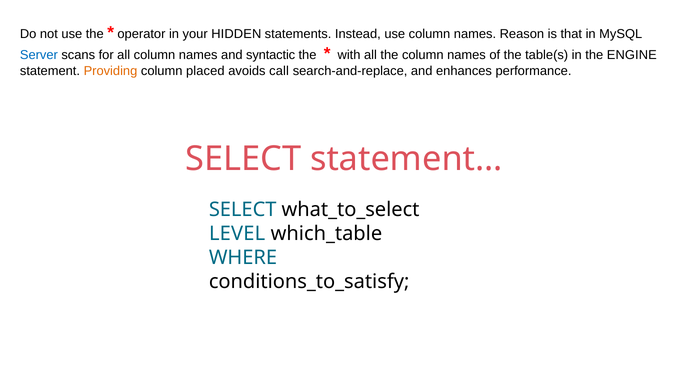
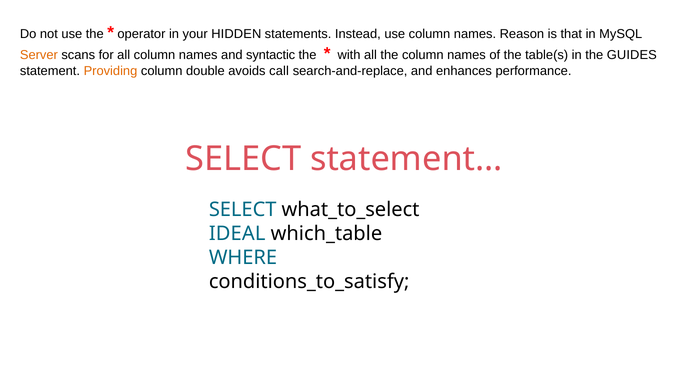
Server colour: blue -> orange (39, 55)
ENGINE: ENGINE -> GUIDES (632, 55)
placed: placed -> double (205, 71)
LEVEL: LEVEL -> IDEAL (237, 234)
